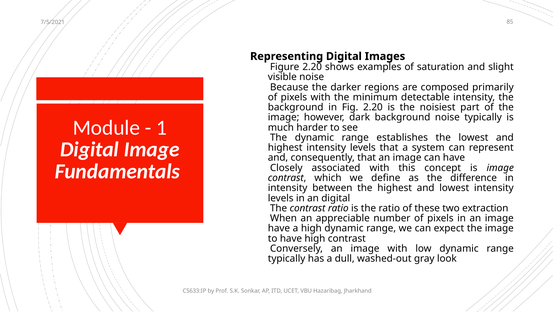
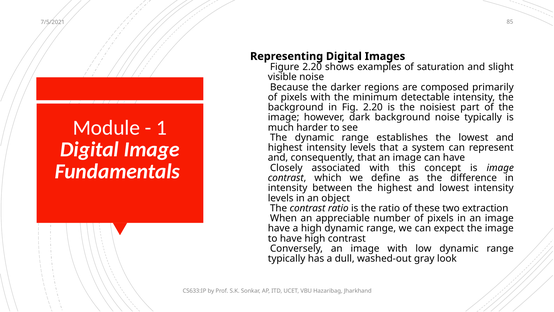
an digital: digital -> object (336, 198)
